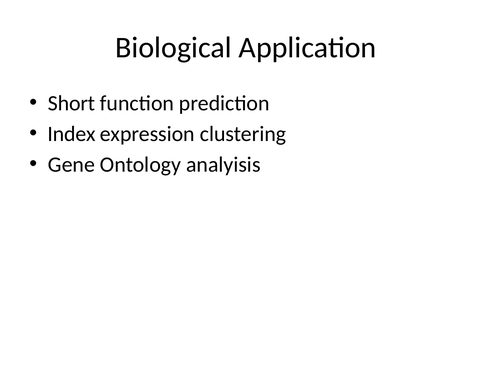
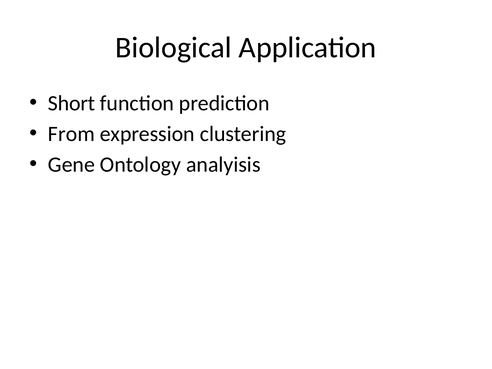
Index: Index -> From (71, 134)
